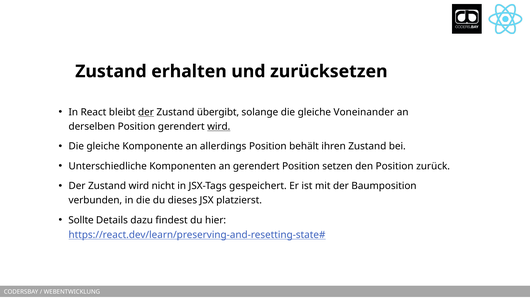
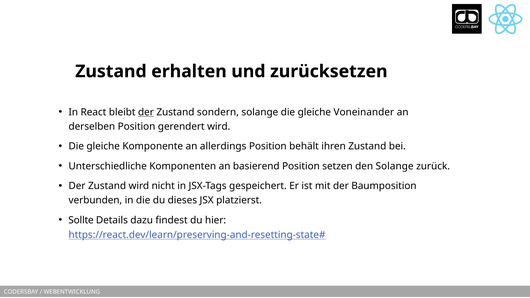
übergibt: übergibt -> sondern (218, 112)
wird underline: present -> none (219, 127)
an gerendert: gerendert -> basierend (256, 166)
den Position: Position -> Solange (395, 166)
